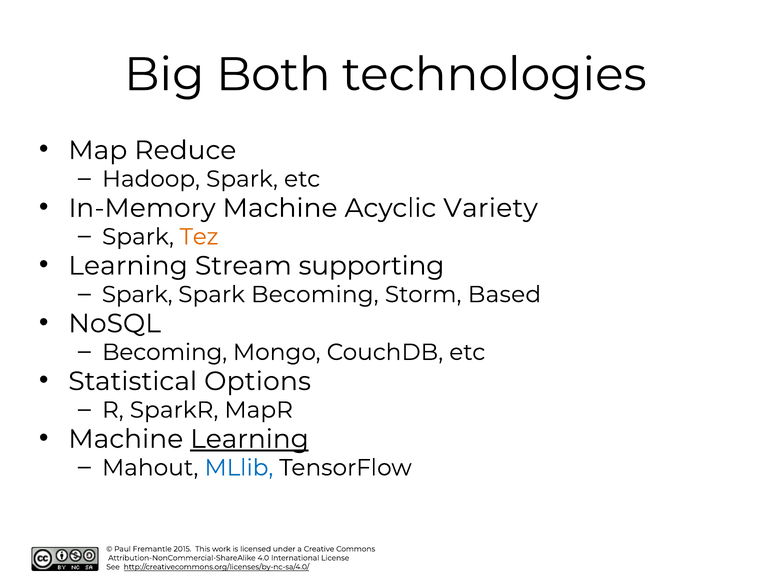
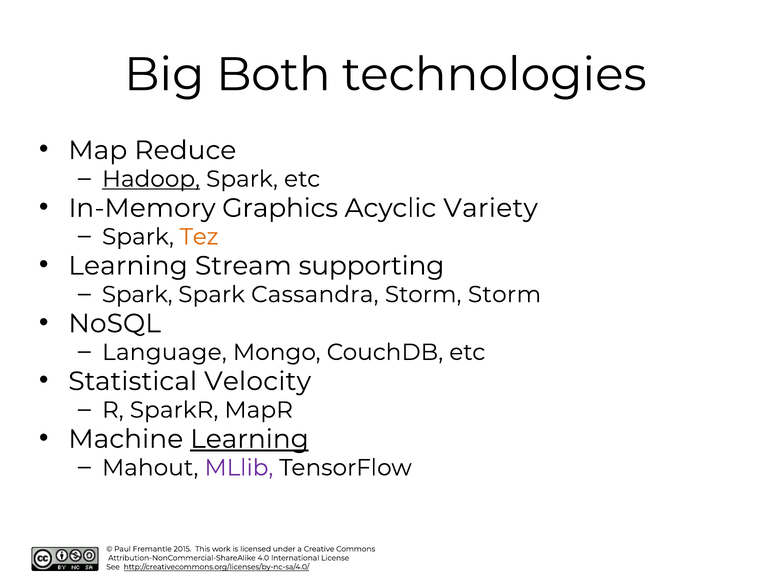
Hadoop underline: none -> present (151, 179)
In-Memory Machine: Machine -> Graphics (280, 208)
Spark Becoming: Becoming -> Cassandra (315, 295)
Storm Based: Based -> Storm (504, 295)
Becoming: Becoming -> Language (164, 352)
Options: Options -> Velocity (258, 381)
MLlib colour: blue -> purple (239, 468)
